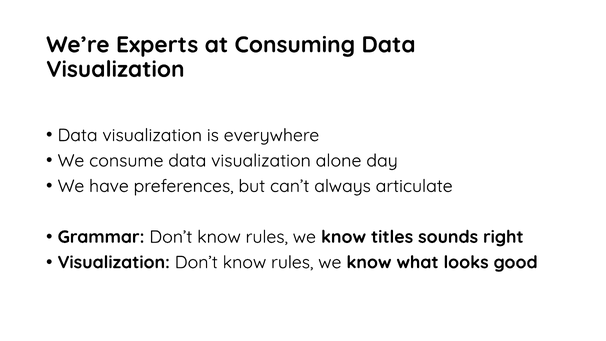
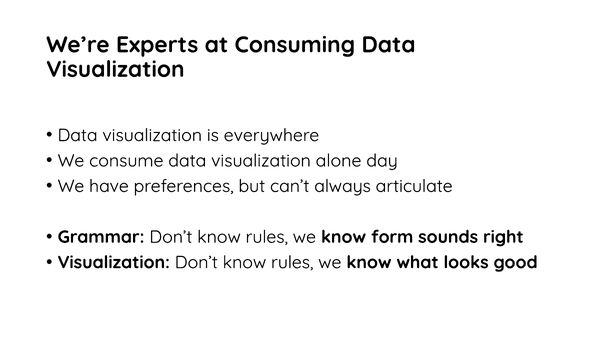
titles: titles -> form (392, 237)
